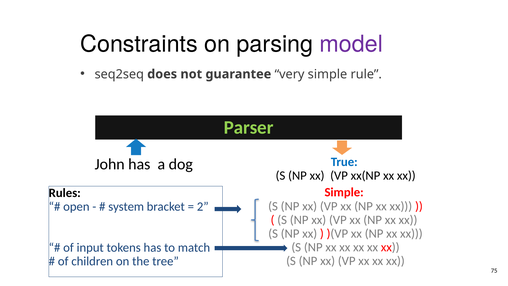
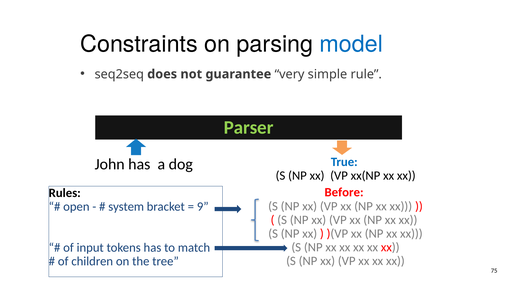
model colour: purple -> blue (351, 44)
Simple: Simple -> Before (344, 192)
2: 2 -> 9 (203, 206)
